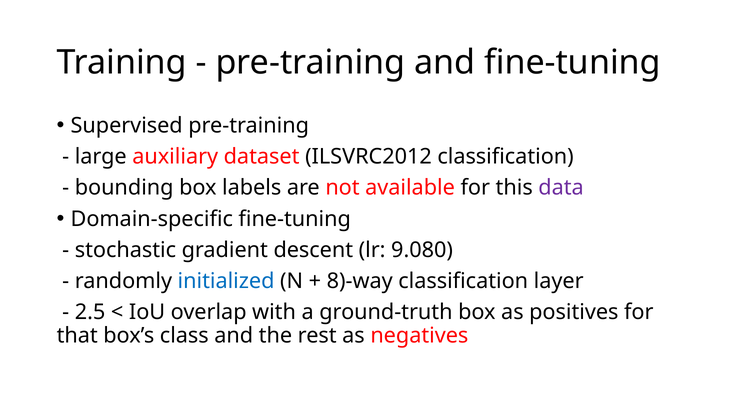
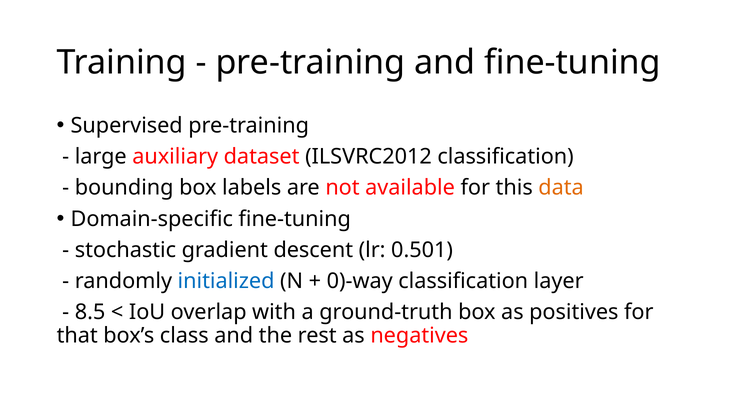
data colour: purple -> orange (561, 188)
9.080: 9.080 -> 0.501 (422, 250)
8)-way: 8)-way -> 0)-way (360, 281)
2.5: 2.5 -> 8.5 (90, 312)
